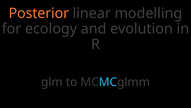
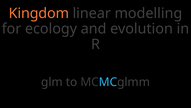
Posterior: Posterior -> Kingdom (39, 13)
